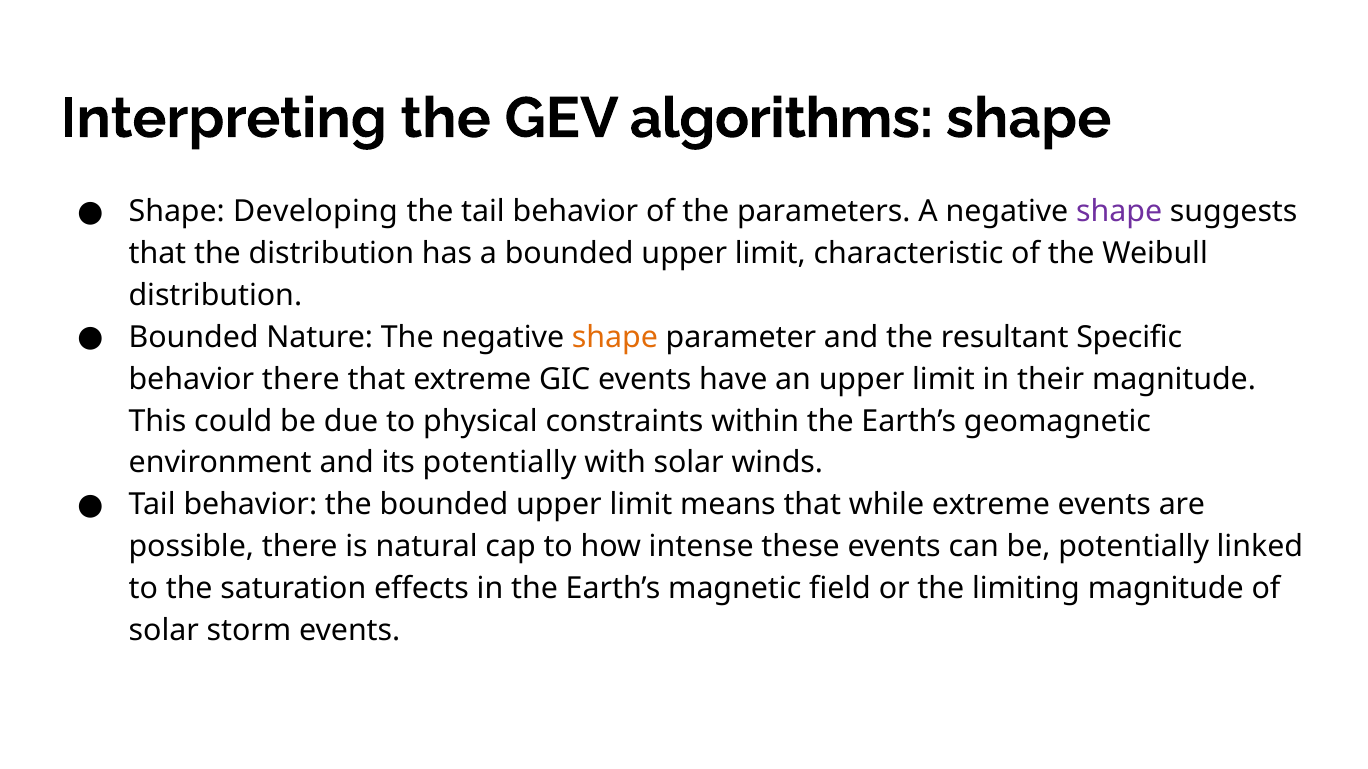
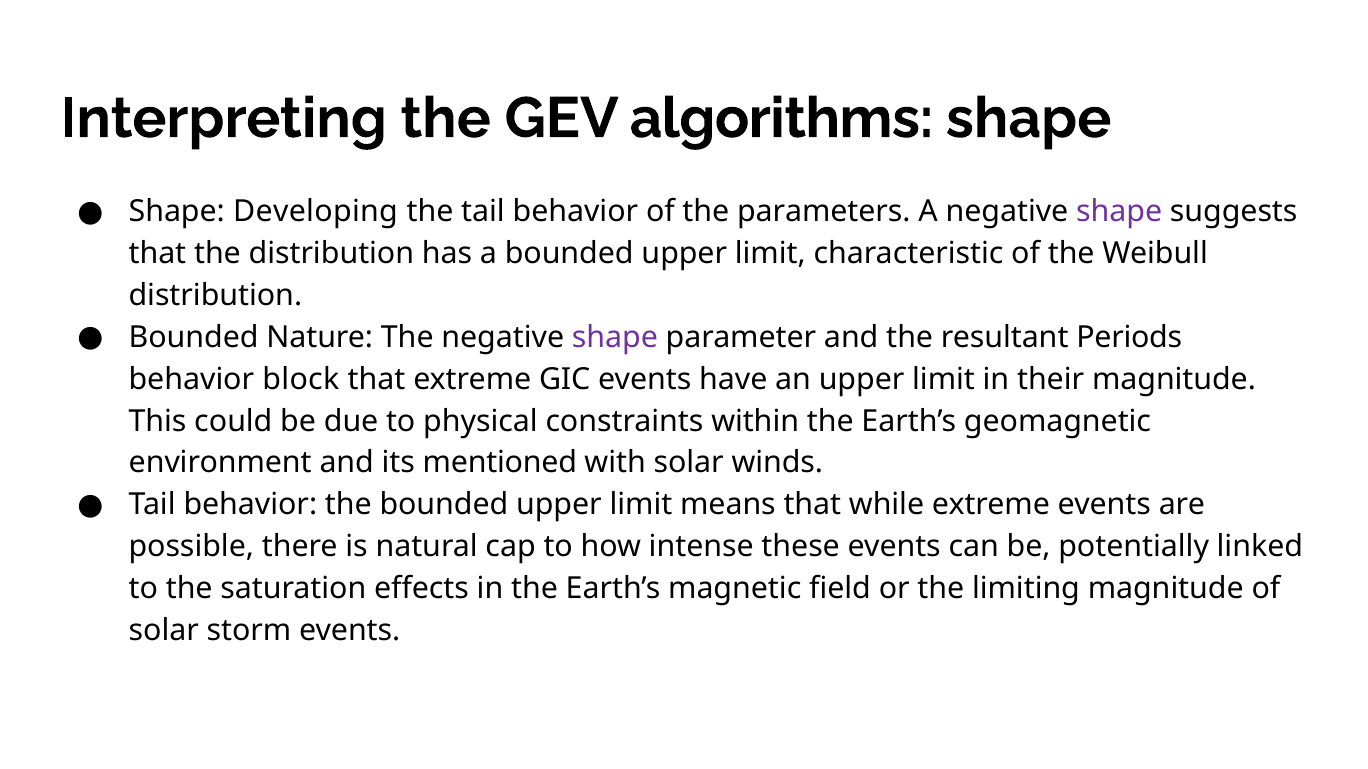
shape colour: orange -> purple (615, 338)
Specific: Specific -> Periods (1129, 338)
behavior there: there -> block (301, 379)
its potentially: potentially -> mentioned (500, 463)
